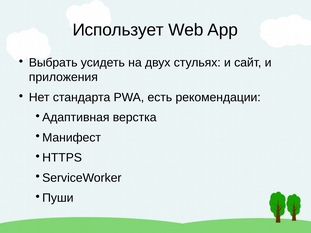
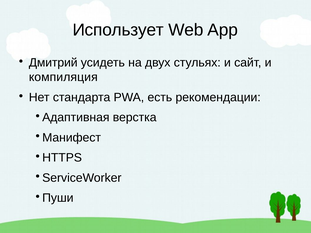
Выбрать: Выбрать -> Дмитрий (53, 63)
приложения: приложения -> компиляция (63, 77)
